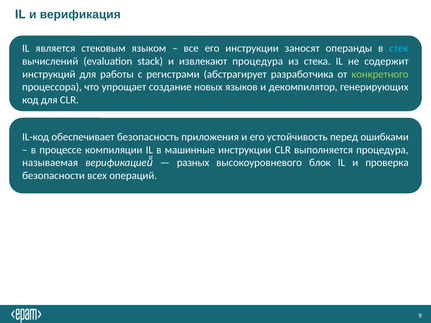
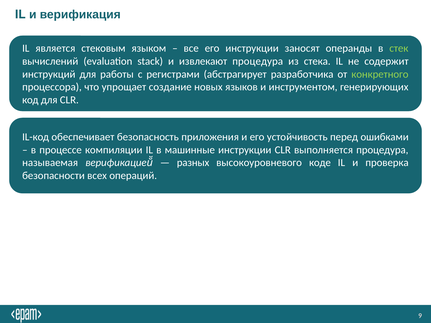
стек colour: light blue -> light green (399, 48)
декомпилятор: декомпилятор -> инструментом (303, 87)
блок: блок -> коде (320, 163)
